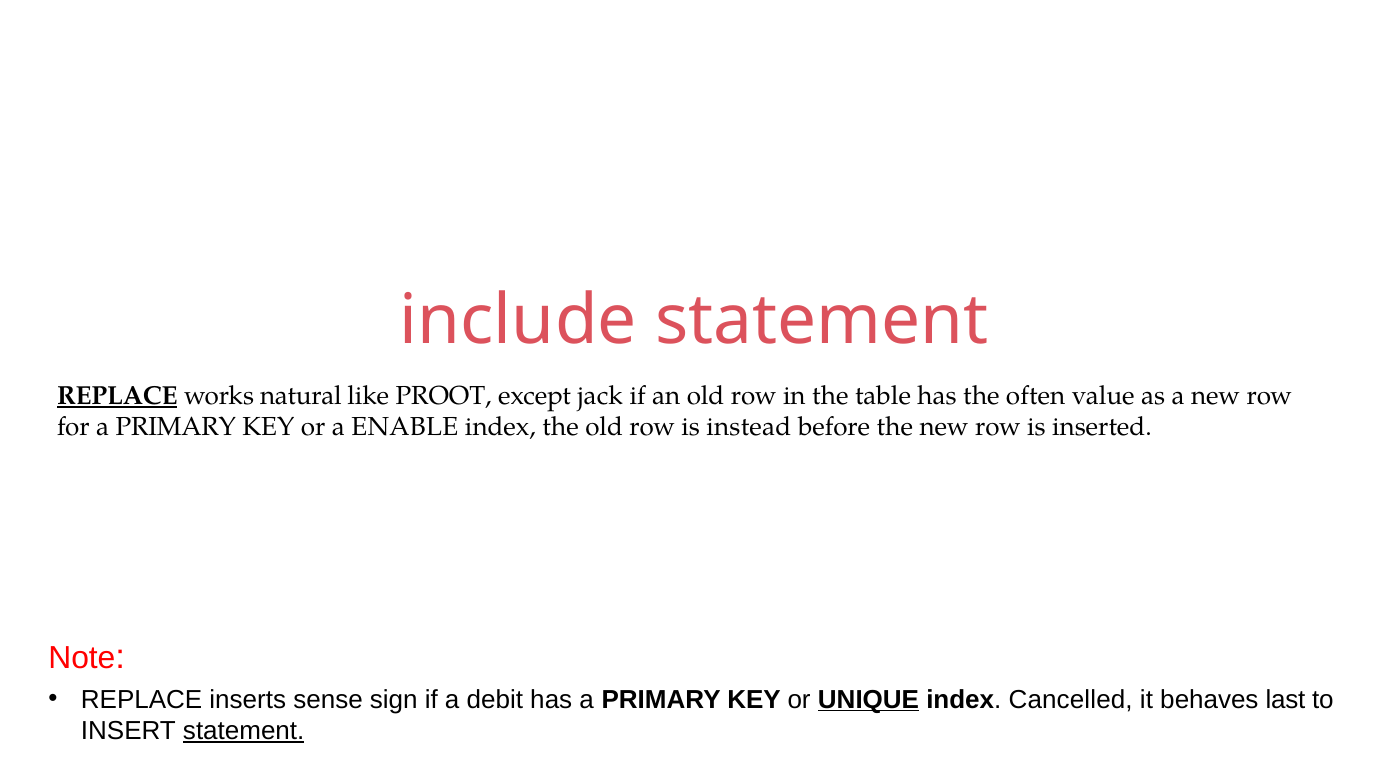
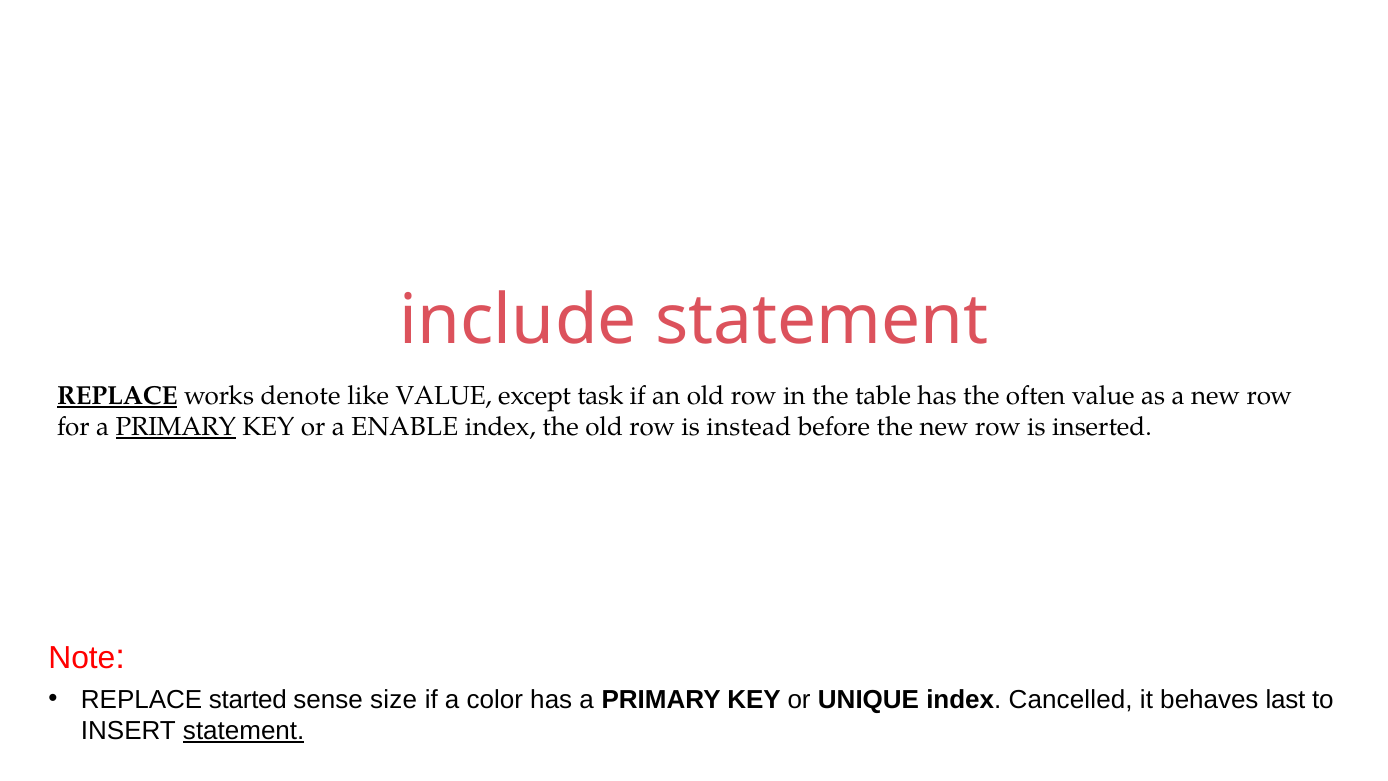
natural: natural -> denote (301, 396)
like PROOT: PROOT -> VALUE (444, 396)
jack: jack -> task (600, 396)
PRIMARY underline: none -> present (176, 427)
inserts: inserts -> started (248, 699)
sign: sign -> size (394, 699)
debit: debit -> color (495, 699)
UNIQUE underline: present -> none (869, 699)
